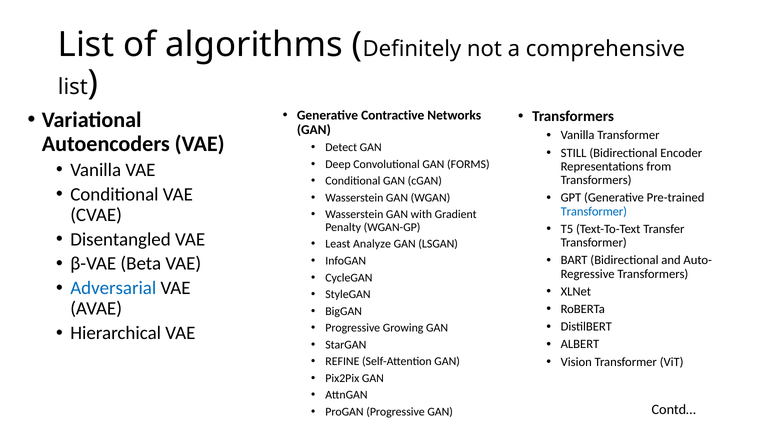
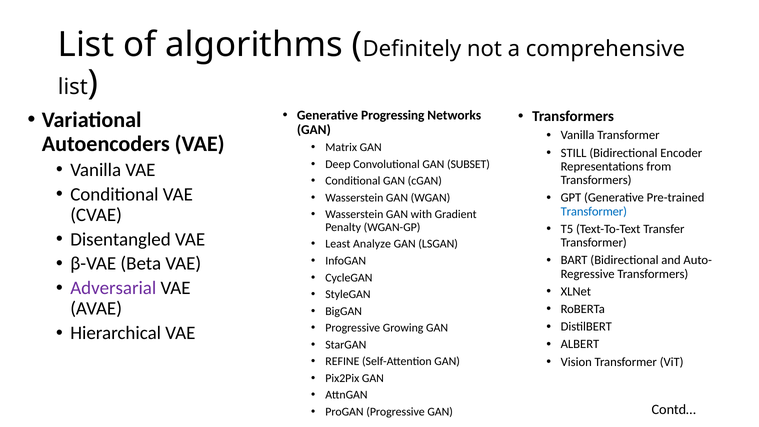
Contractive: Contractive -> Progressing (393, 115)
Detect: Detect -> Matrix (341, 147)
FORMS: FORMS -> SUBSET (468, 164)
Adversarial colour: blue -> purple (113, 288)
